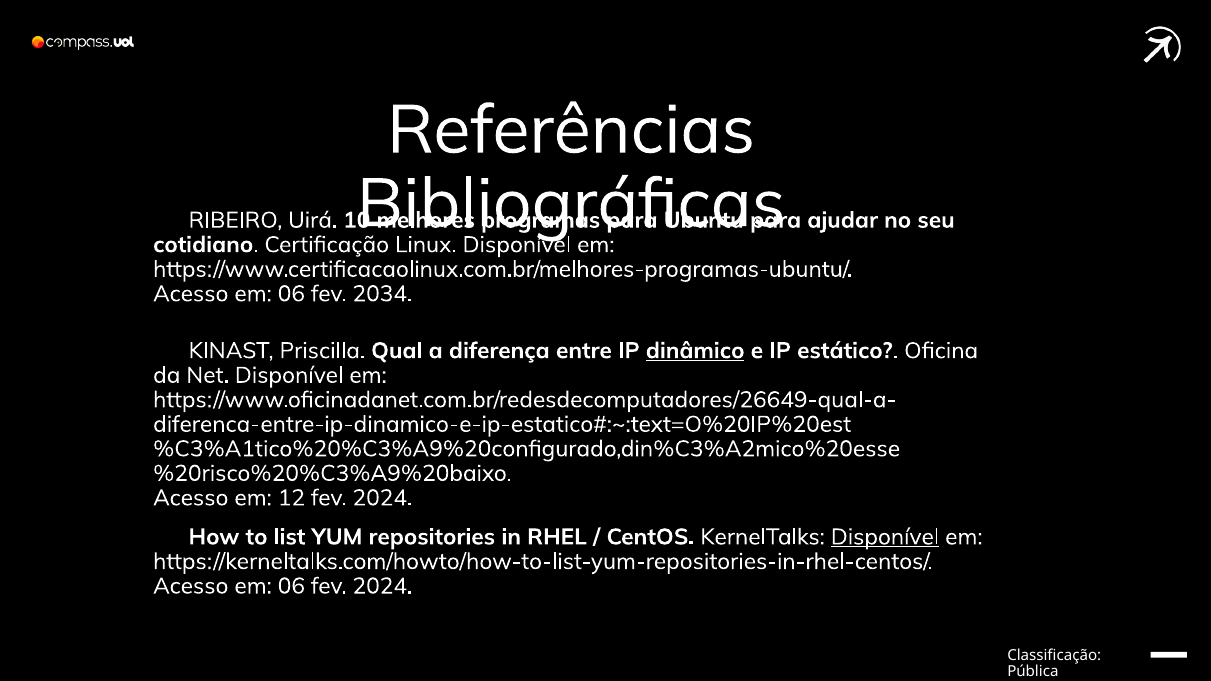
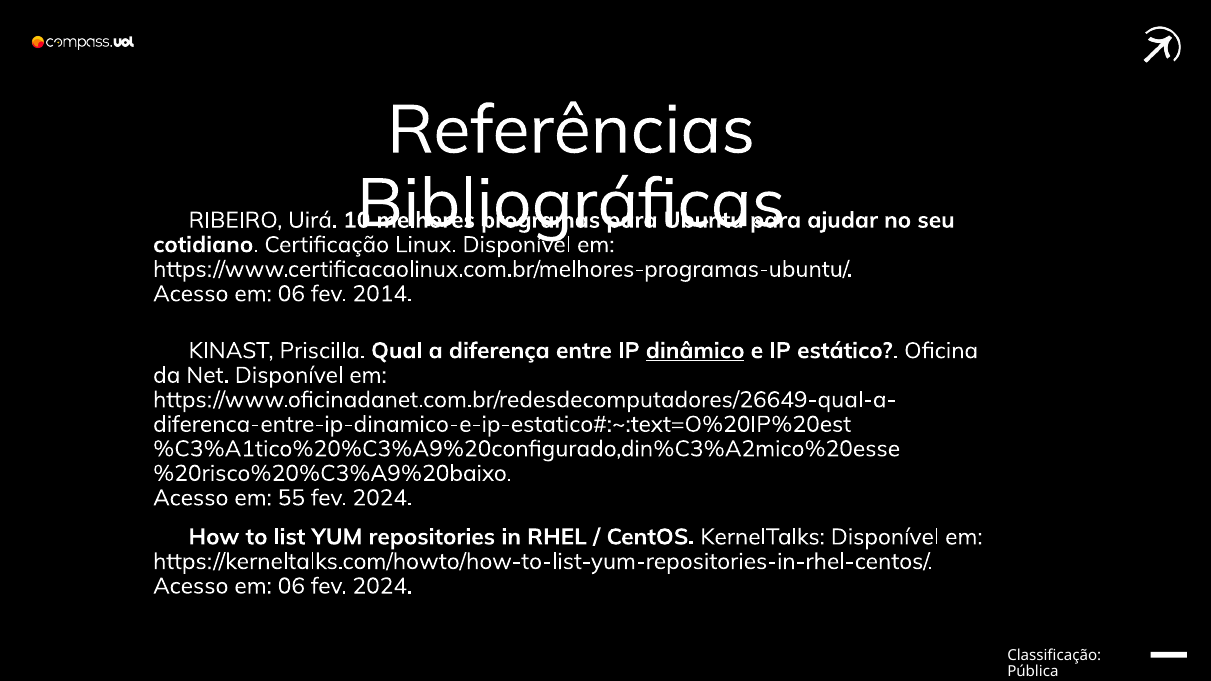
2034: 2034 -> 2014 (382, 294)
12: 12 -> 55 (291, 498)
Disponível underline: present -> none (885, 537)
